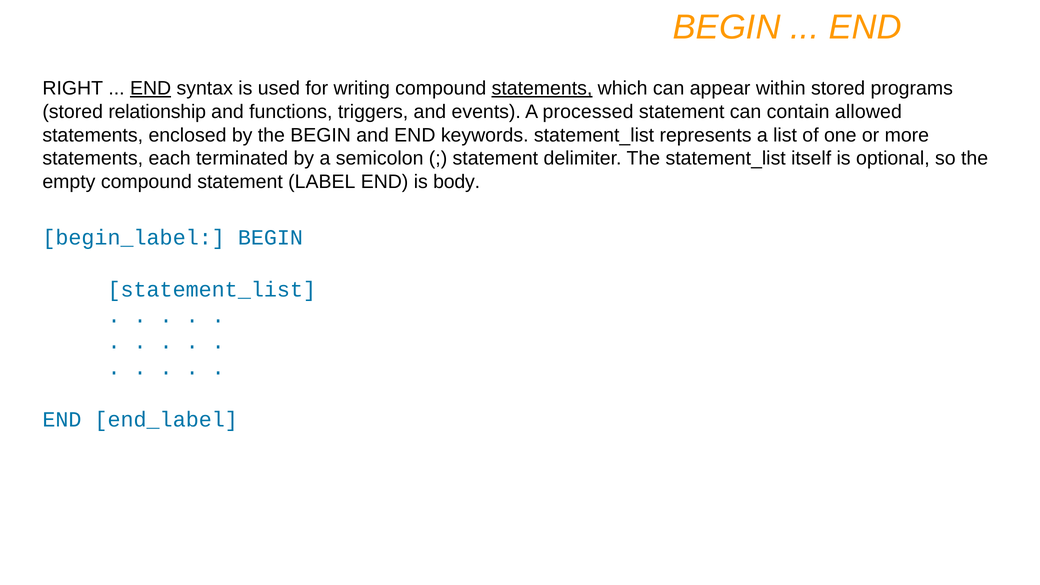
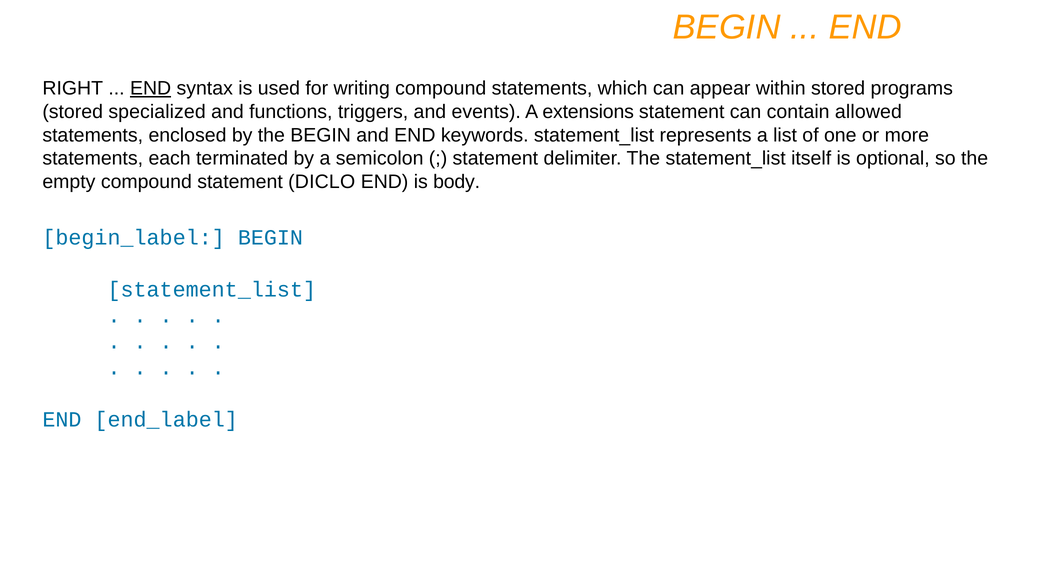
statements underline: present -> none (542, 88)
relationship: relationship -> specialized (157, 112)
processed: processed -> extensions (588, 112)
LABEL: LABEL -> DICLO (322, 182)
